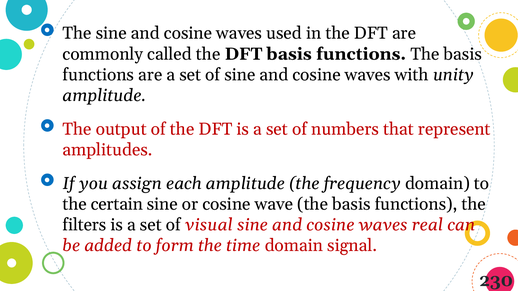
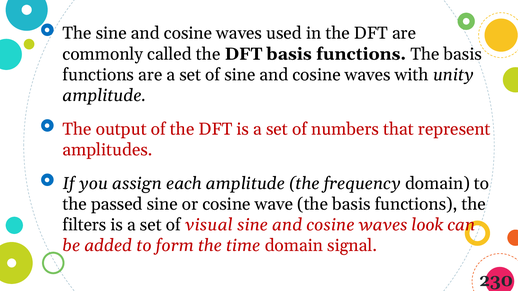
certain: certain -> passed (117, 204)
real: real -> look (428, 225)
